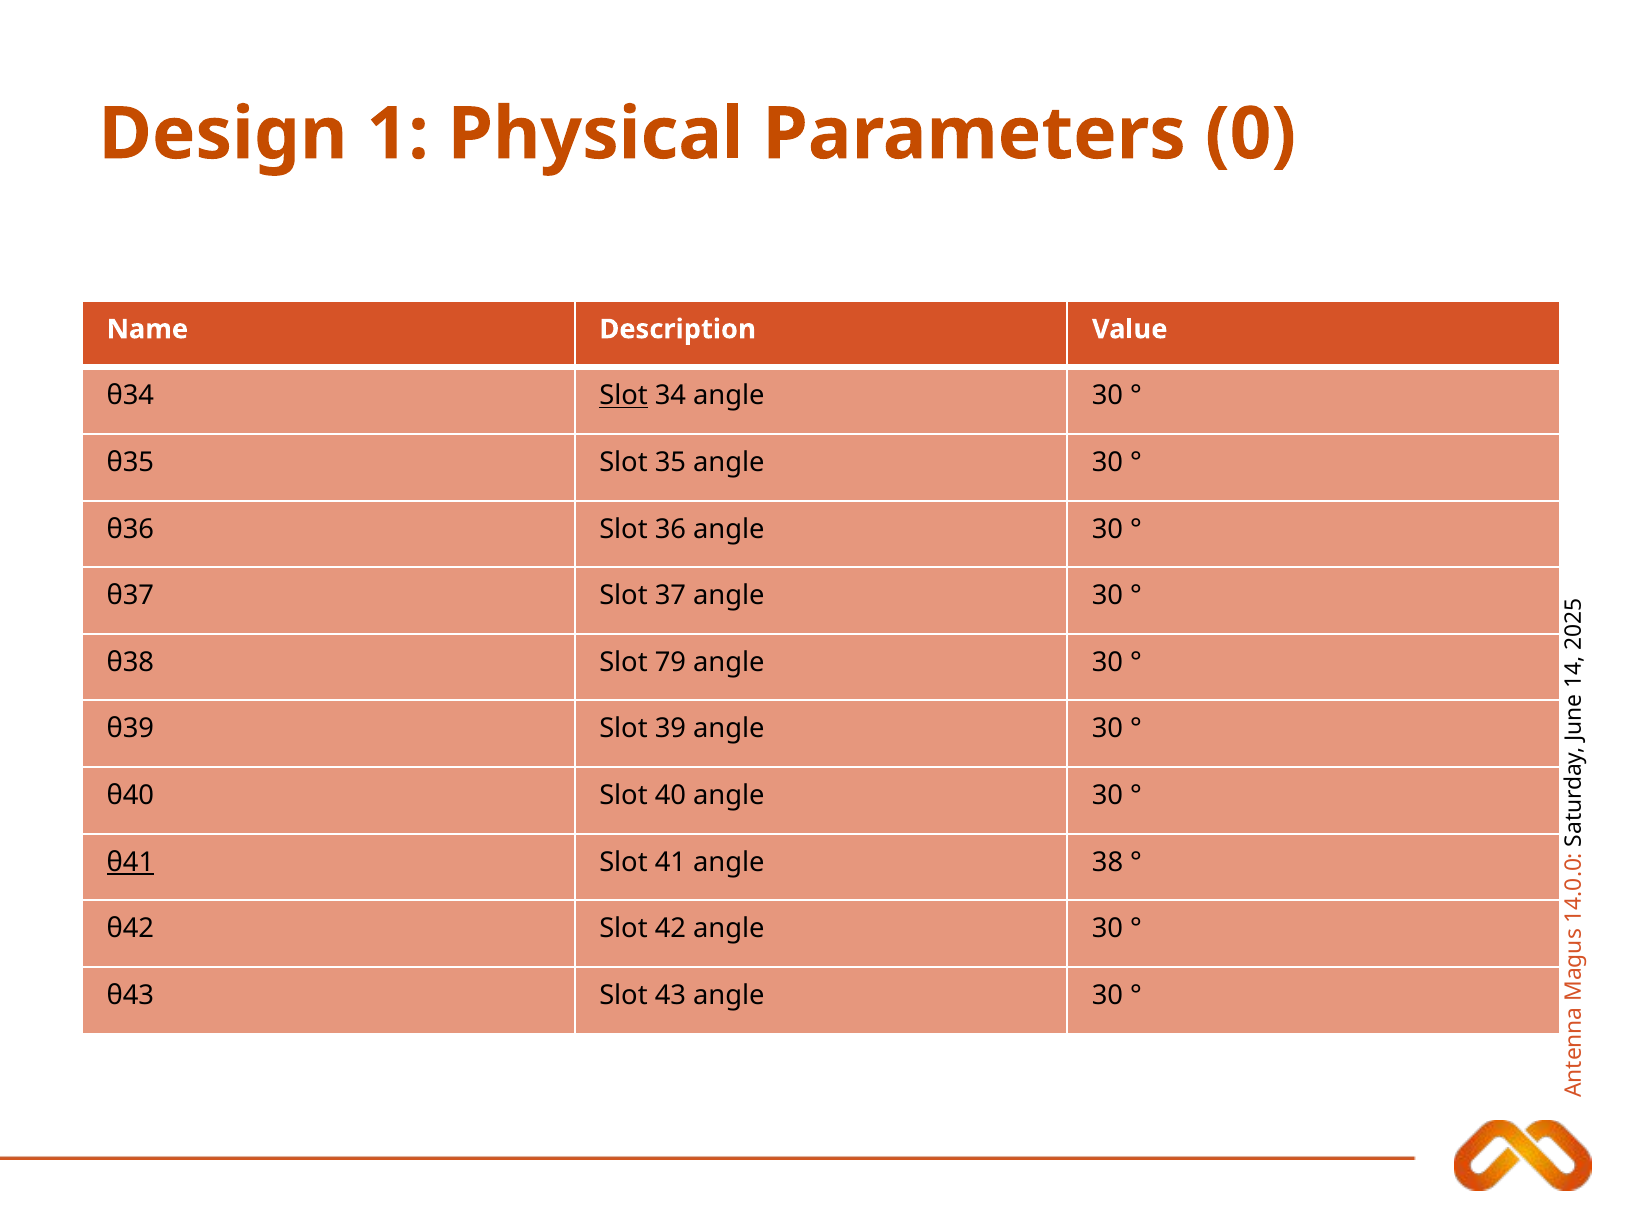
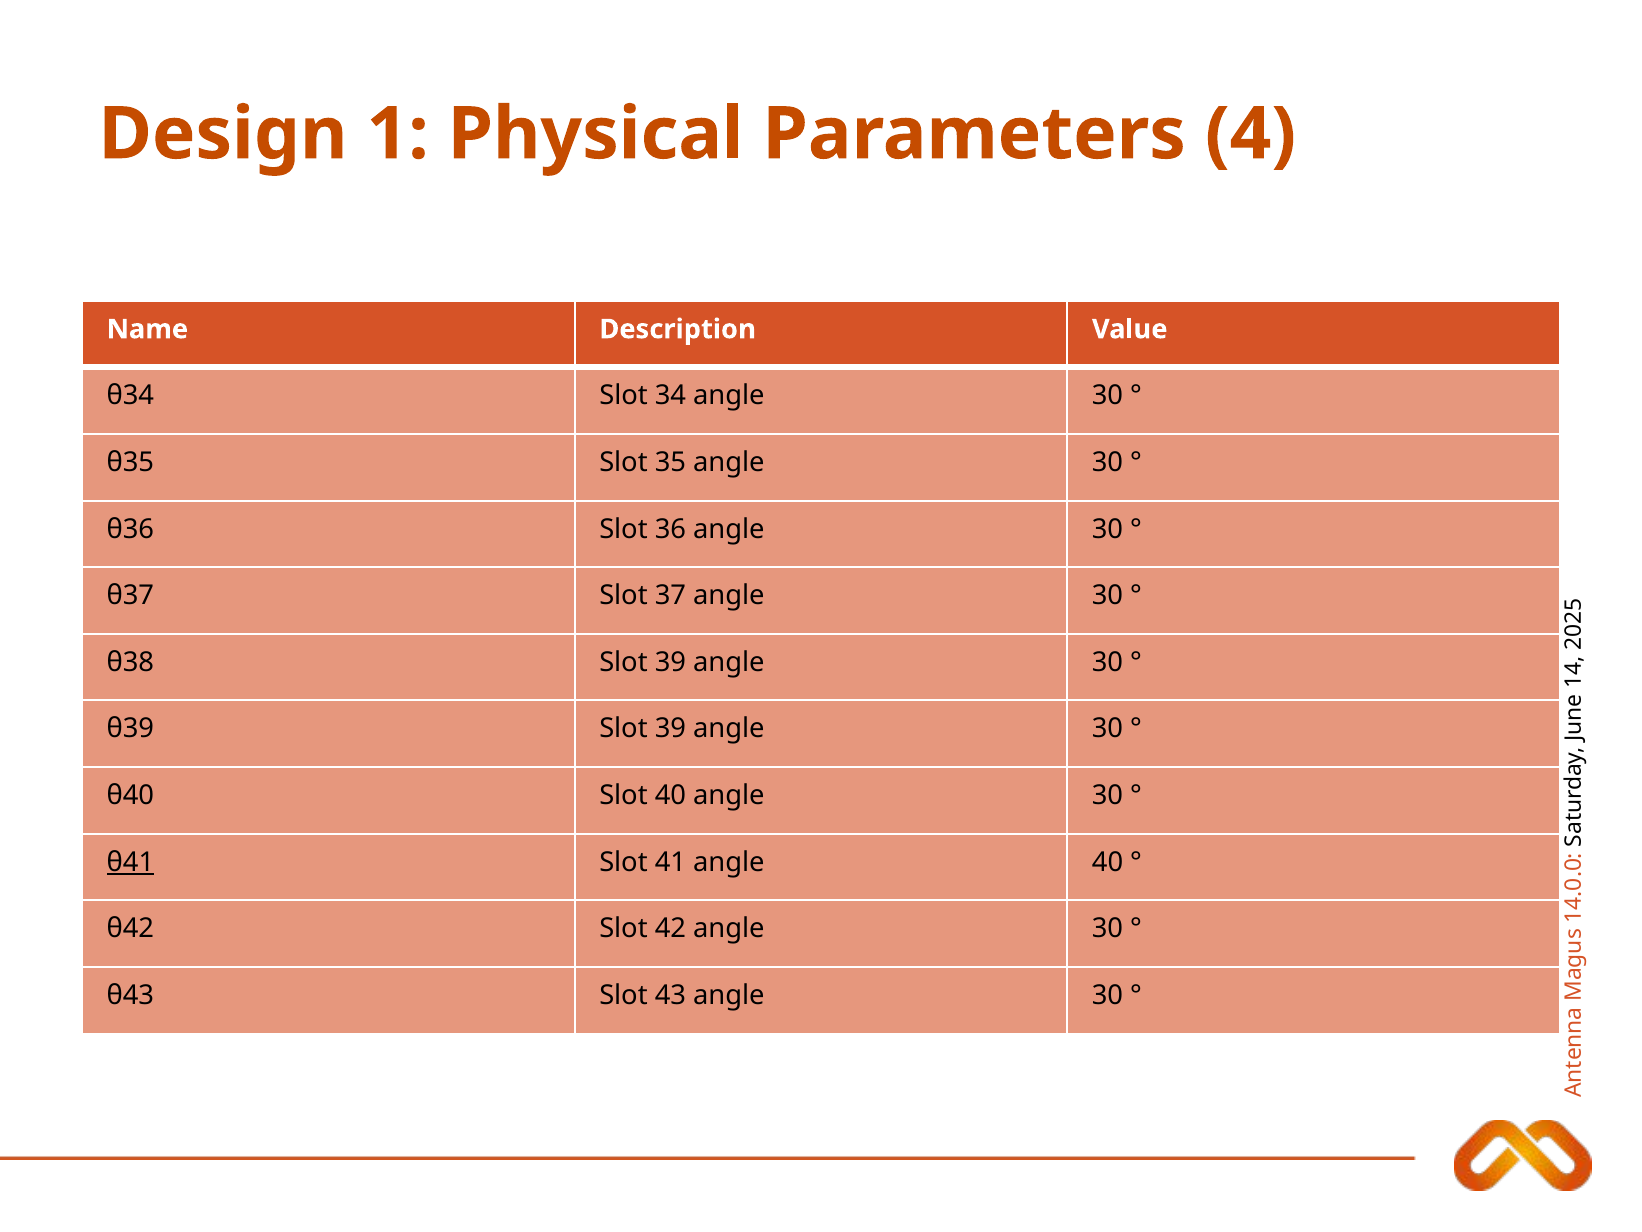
Parameters 0: 0 -> 4 (1251, 134)
Slot underline: present -> none (624, 396)
θ38 Slot 79: 79 -> 39 (670, 662)
angle 38: 38 -> 40 (1108, 862)
